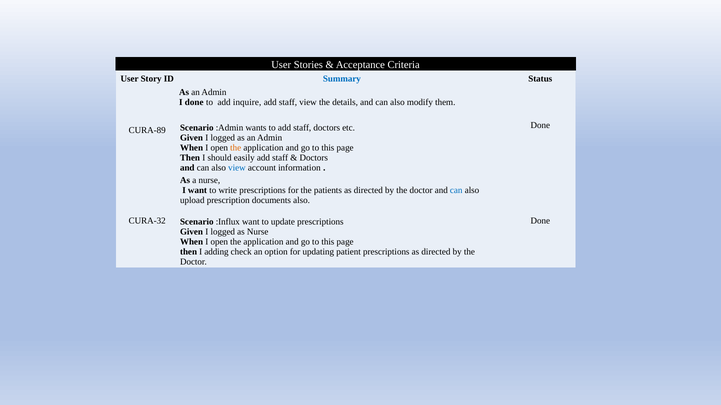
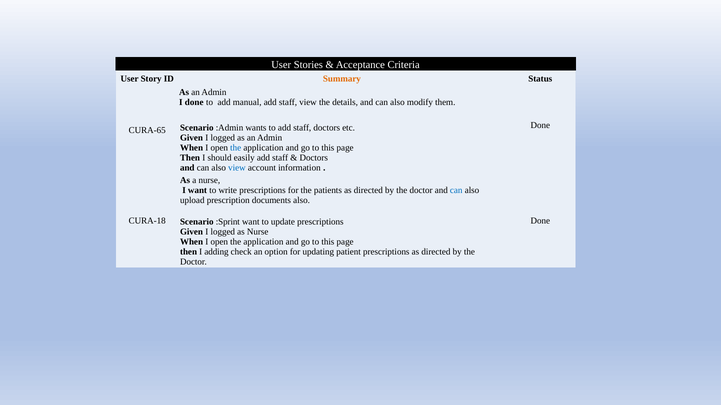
Summary colour: blue -> orange (342, 79)
inquire: inquire -> manual (247, 102)
CURA-89: CURA-89 -> CURA-65 (147, 131)
the colour: orange -> blue (236, 148)
CURA-32: CURA-32 -> CURA-18 (147, 221)
:Influx: :Influx -> :Sprint (228, 222)
